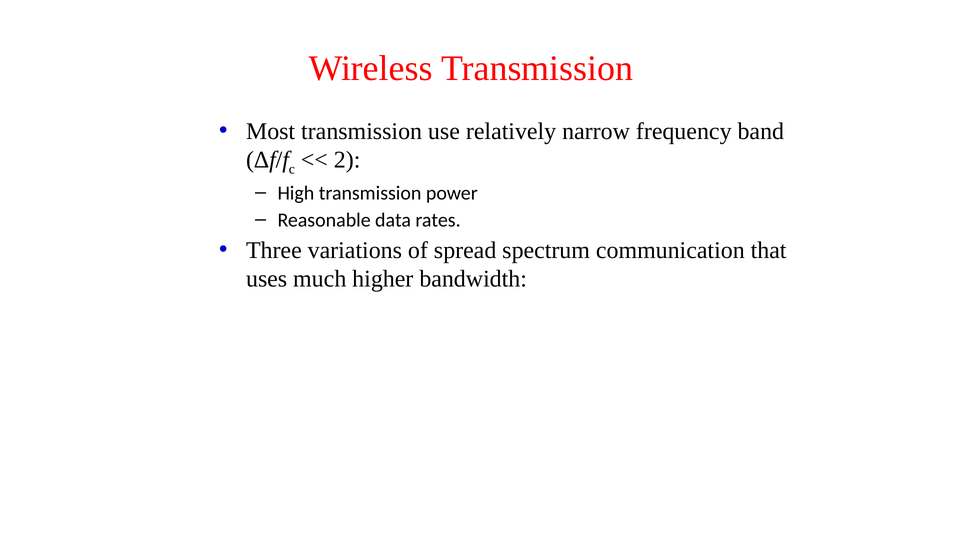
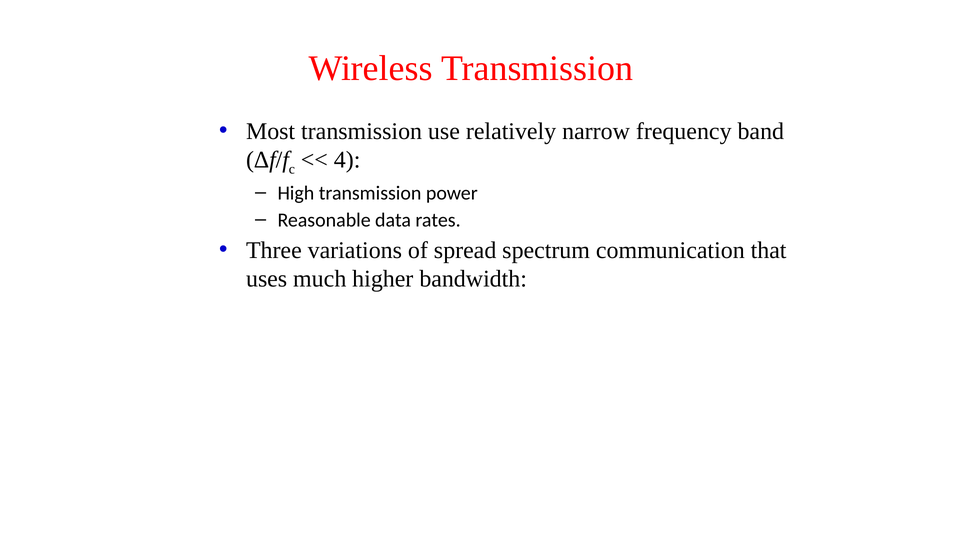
2: 2 -> 4 (347, 160)
